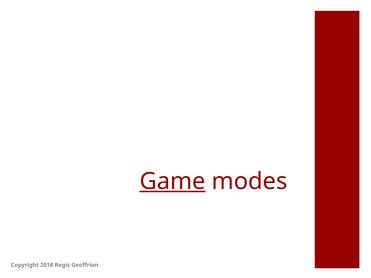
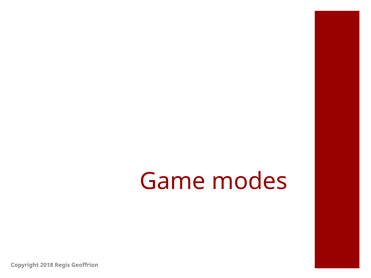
Game underline: present -> none (173, 181)
